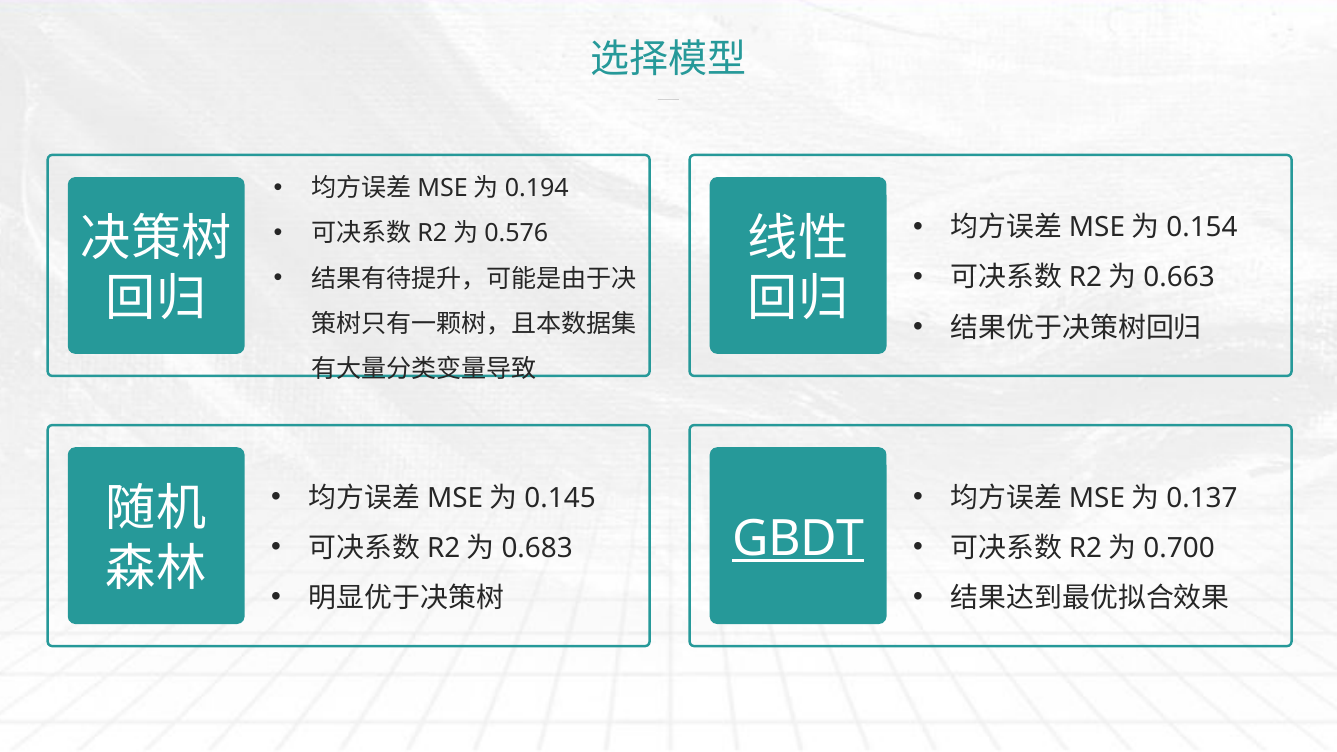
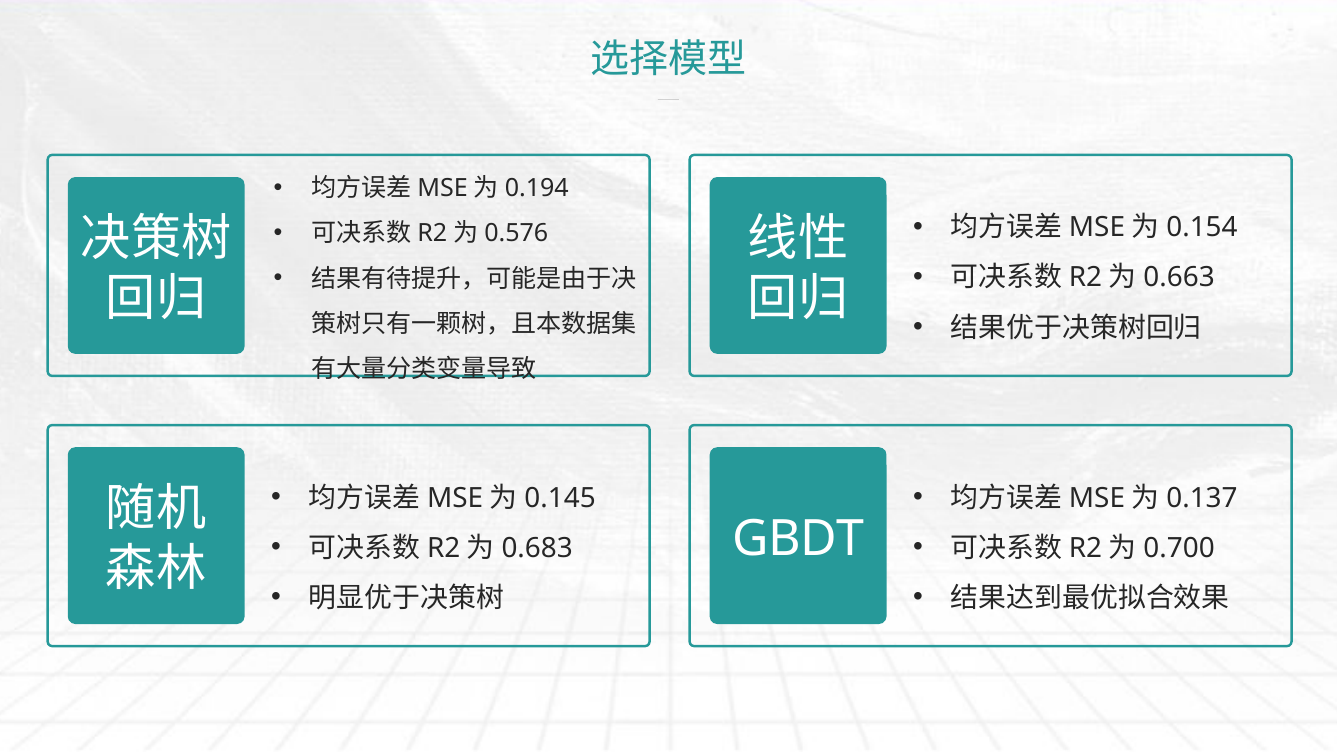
GBDT underline: present -> none (798, 539)
